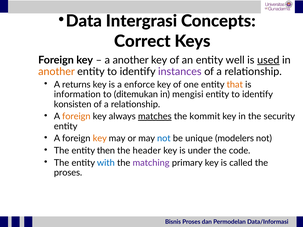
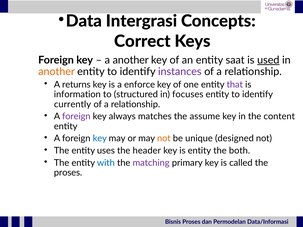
well: well -> saat (235, 60)
that colour: orange -> purple (235, 85)
ditemukan: ditemukan -> structured (136, 95)
mengisi: mengisi -> focuses (188, 95)
konsisten: konsisten -> currently (73, 104)
foreign colour: orange -> purple (76, 117)
matches underline: present -> none (155, 117)
kommit: kommit -> assume (205, 117)
security: security -> content (279, 117)
key colour: orange -> blue (100, 139)
not colour: blue -> orange (164, 139)
modelers: modelers -> designed (234, 139)
then: then -> uses (106, 151)
is under: under -> entity (199, 151)
code: code -> both (240, 151)
